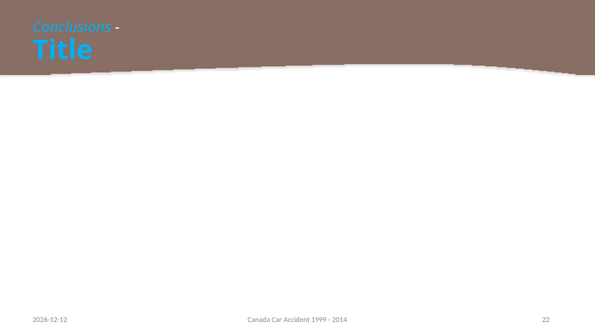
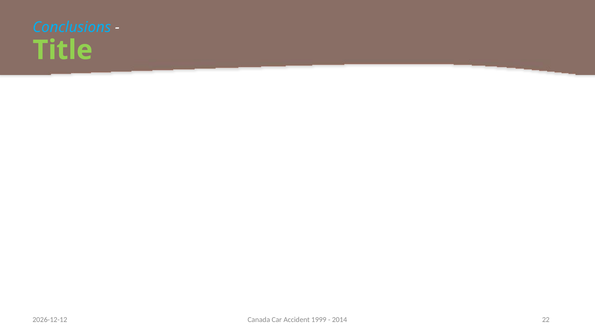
Title colour: light blue -> light green (63, 50)
